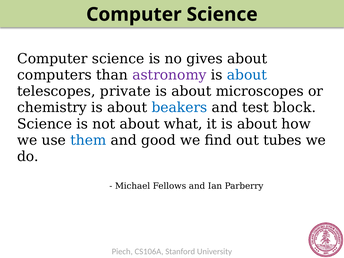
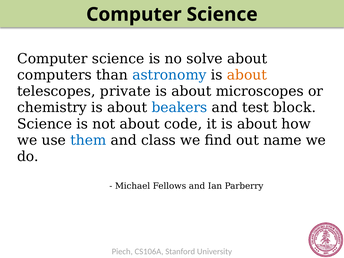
gives: gives -> solve (205, 59)
astronomy colour: purple -> blue (169, 75)
about colour: blue -> orange (247, 75)
what: what -> code (183, 124)
good: good -> class (158, 140)
tubes: tubes -> name (282, 140)
